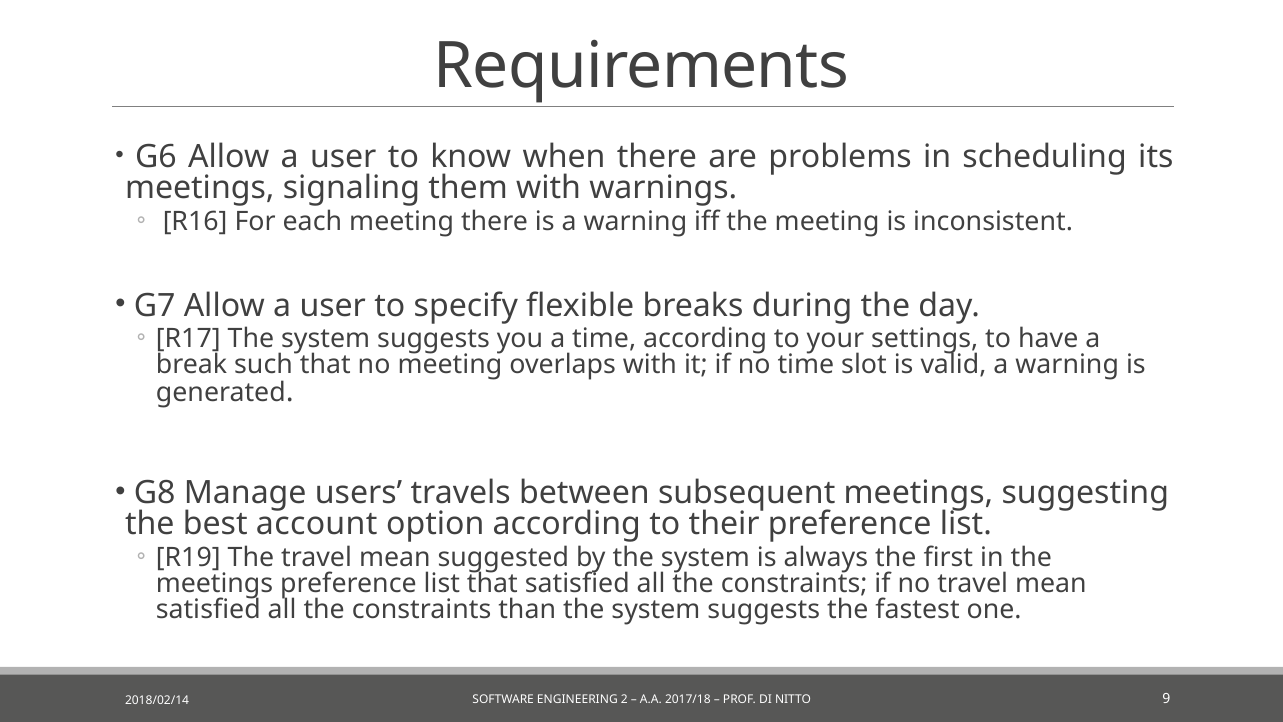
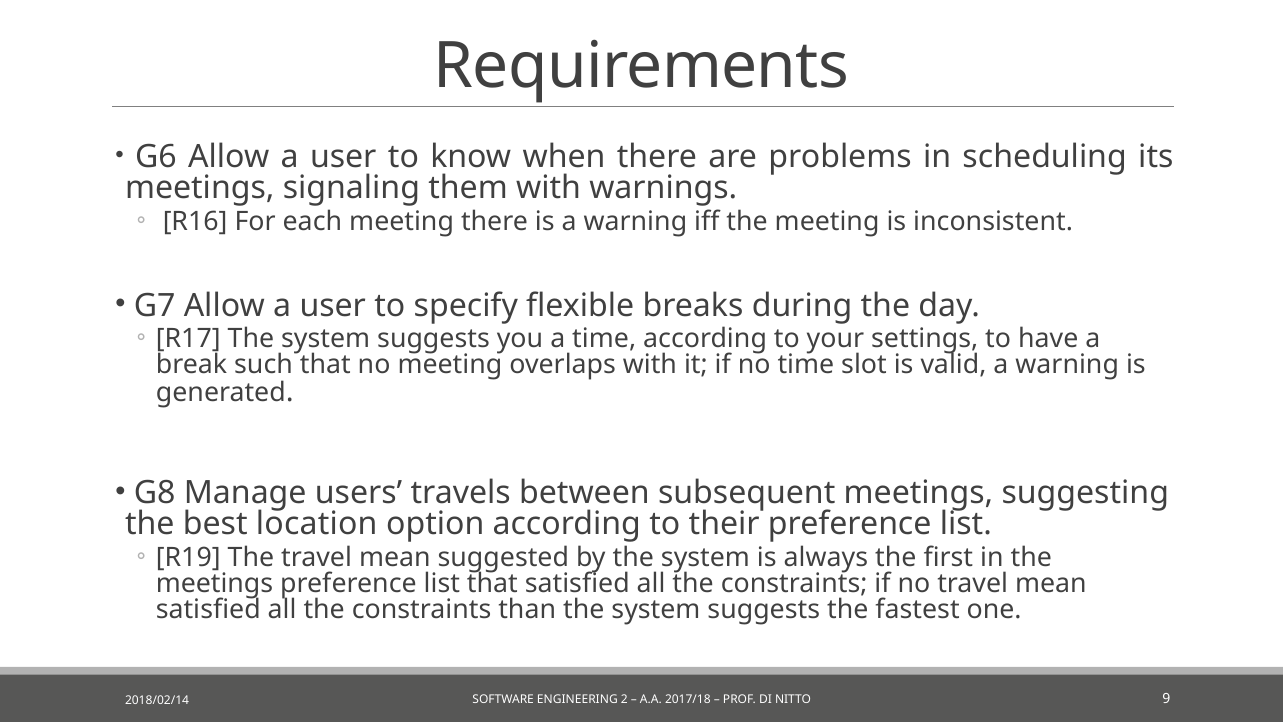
account: account -> location (317, 524)
